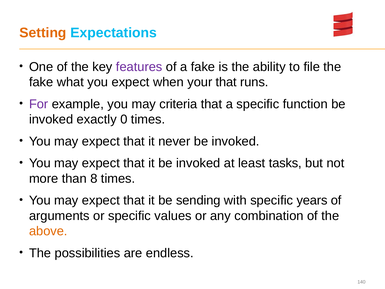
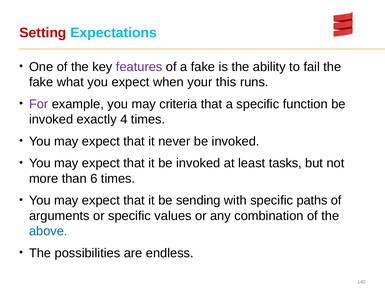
Setting colour: orange -> red (43, 33)
file: file -> fail (312, 67)
your that: that -> this (226, 82)
0: 0 -> 4 (124, 119)
8: 8 -> 6 (94, 178)
years: years -> paths (312, 200)
above colour: orange -> blue (48, 231)
